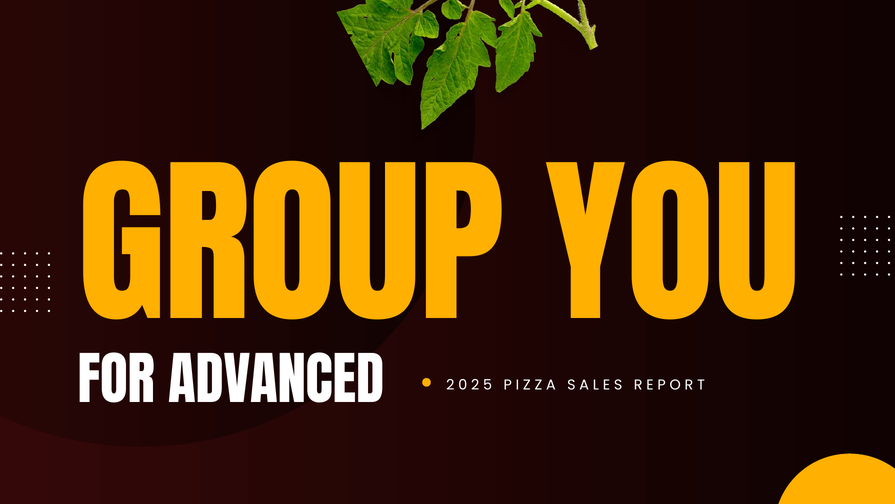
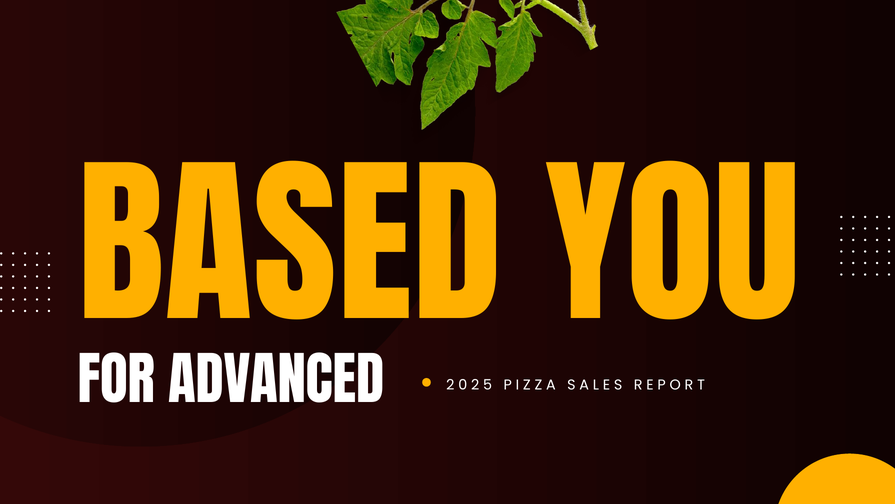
GROUP: GROUP -> BASED (290, 258)
